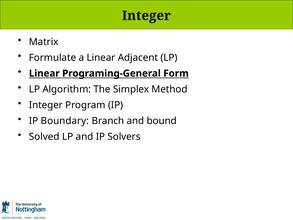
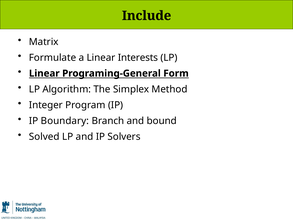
Integer: Integer -> Include (147, 16)
Adjacent: Adjacent -> Interests (138, 58)
